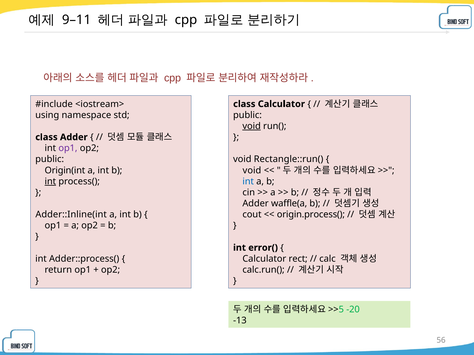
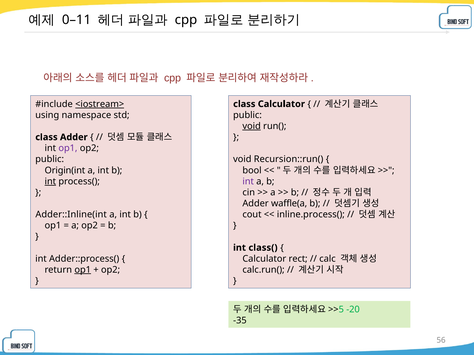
9–11: 9–11 -> 0–11 (77, 20)
<iostream> underline: none -> present (100, 104)
Rectangle::run(: Rectangle::run( -> Recursion::run( (289, 159)
void: void -> bool (252, 171)
int colour: blue -> purple (248, 182)
origin.process(: origin.process( -> inline.process( (311, 215)
error(: error( -> class( (263, 248)
op1 underline: none -> present (83, 270)
-13: -13 -> -35 (240, 321)
